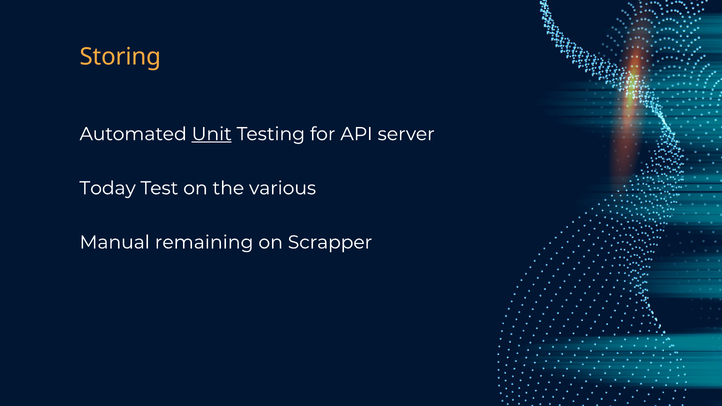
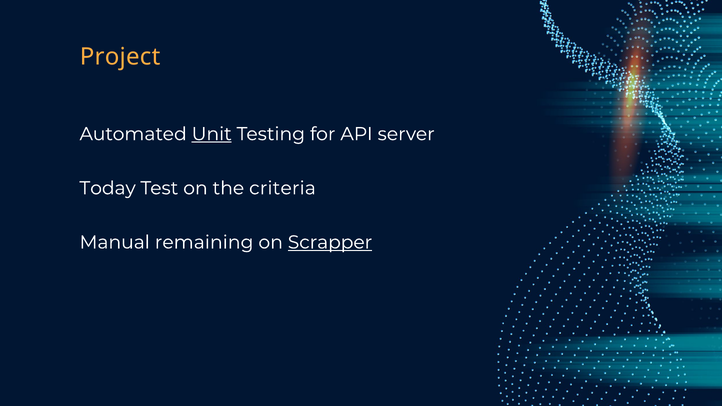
Storing: Storing -> Project (120, 57)
various: various -> criteria (282, 188)
Scrapper underline: none -> present (330, 242)
